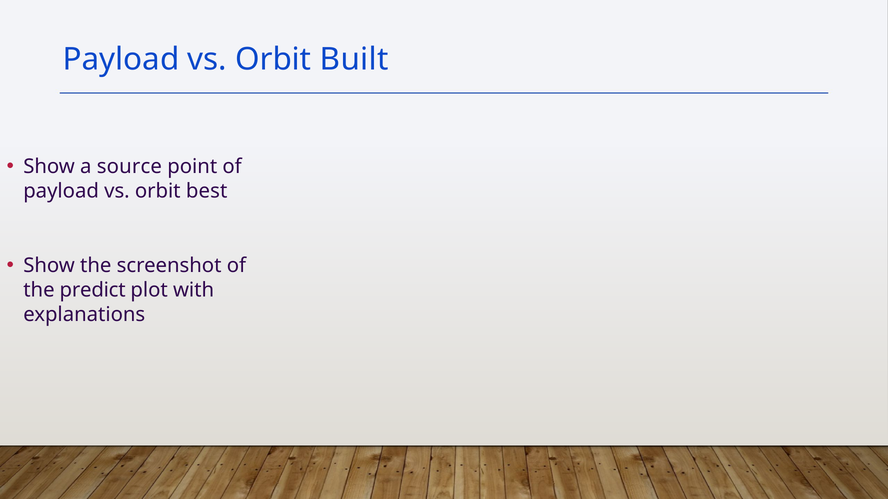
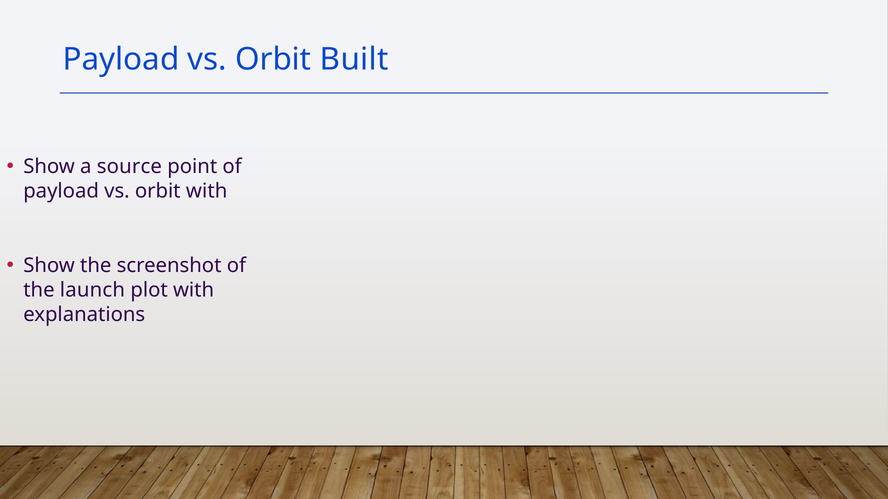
orbit best: best -> with (207, 191)
predict: predict -> launch (92, 290)
